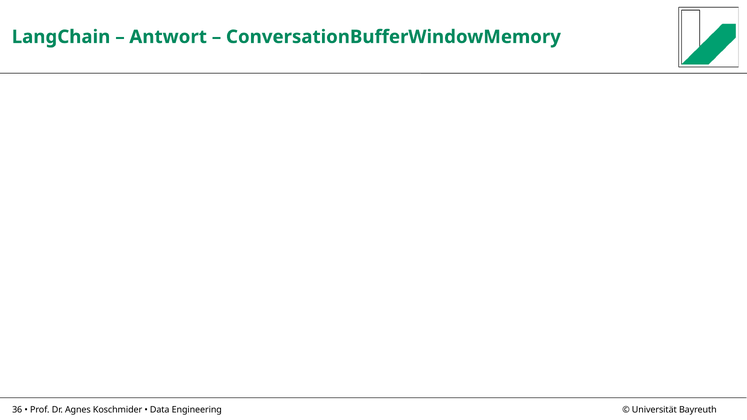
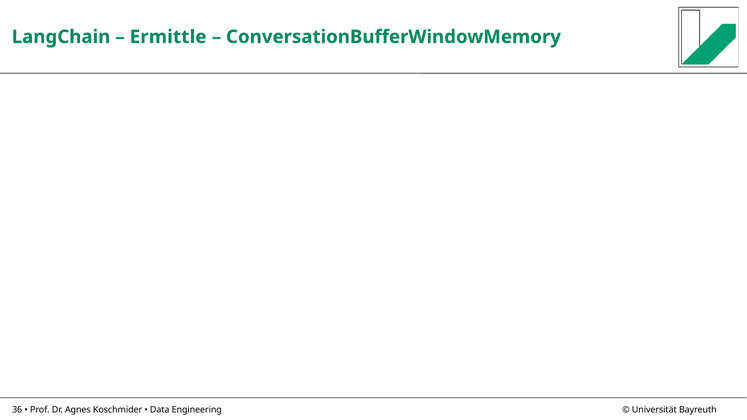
Antwort: Antwort -> Ermittle (168, 37)
